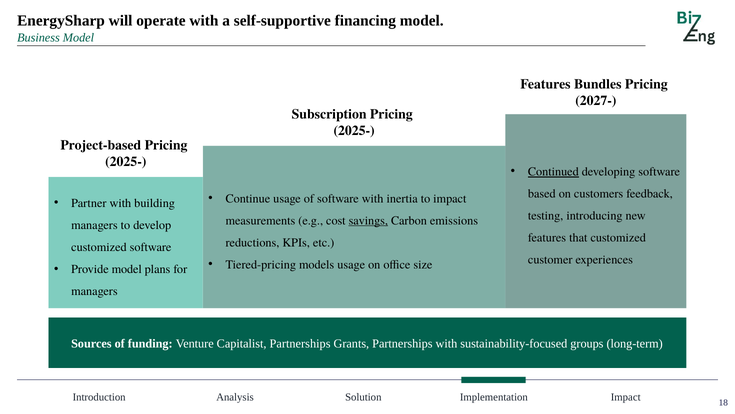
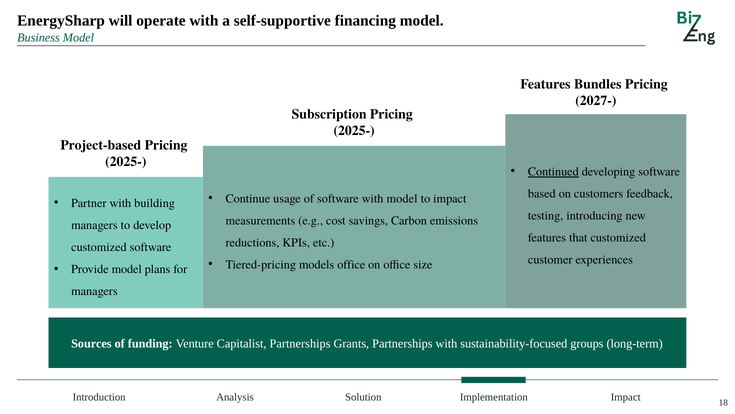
with inertia: inertia -> model (402, 198)
savings underline: present -> none (368, 220)
models usage: usage -> office (351, 264)
